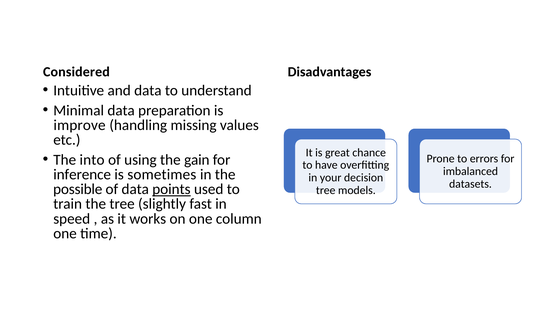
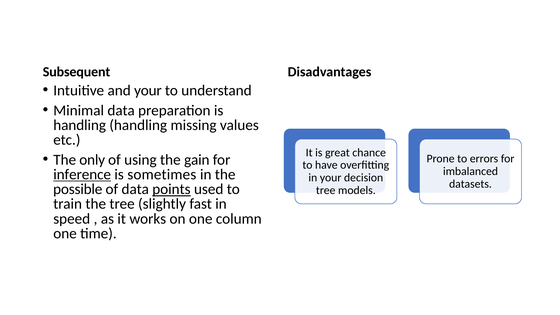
Considered: Considered -> Subsequent (77, 72)
and data: data -> your (148, 90)
improve: improve -> handling (80, 125)
into: into -> only (92, 160)
inference underline: none -> present (82, 175)
